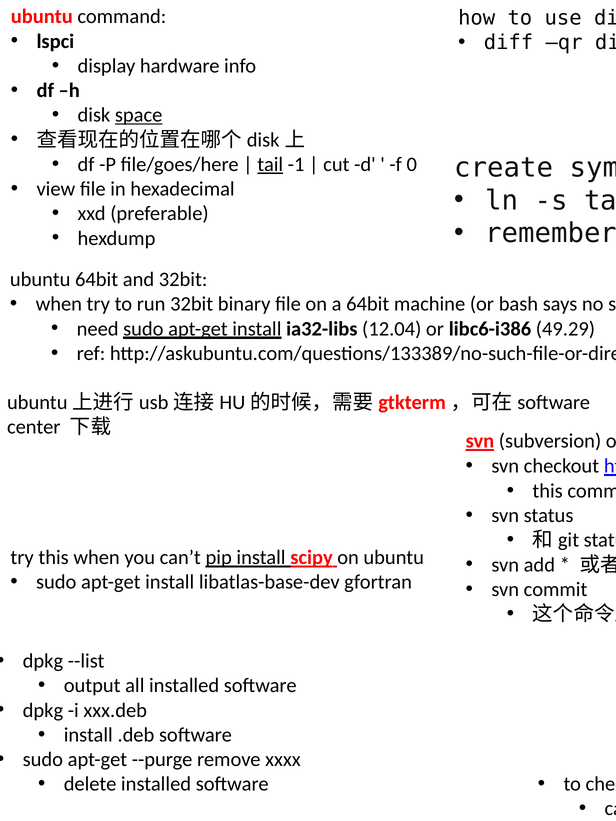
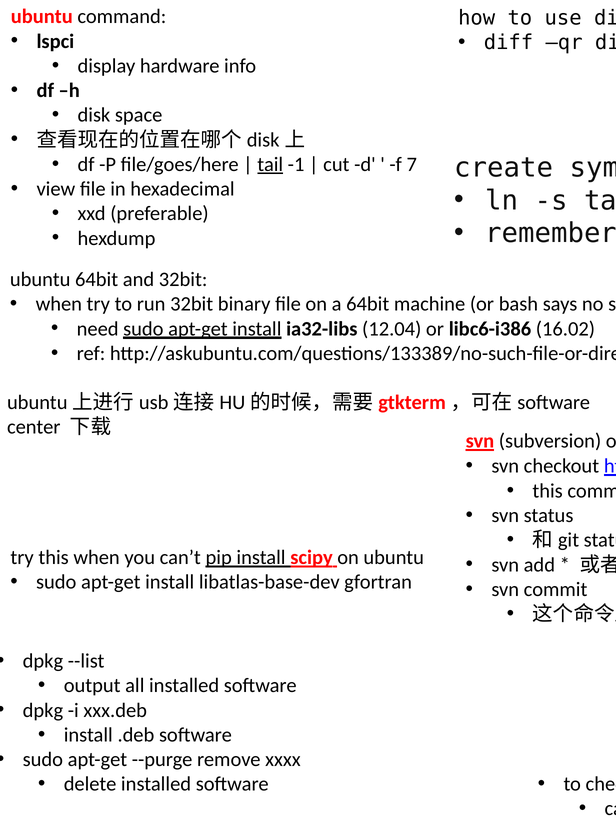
space underline: present -> none (139, 115)
0: 0 -> 7 (412, 164)
49.29: 49.29 -> 16.02 (565, 329)
